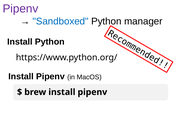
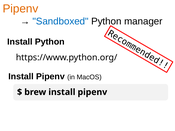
Pipenv colour: purple -> orange (20, 9)
